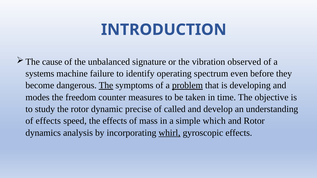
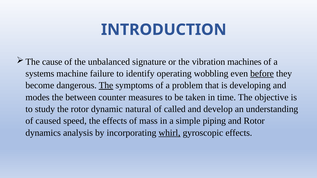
observed: observed -> machines (244, 62)
spectrum: spectrum -> wobbling (211, 74)
before underline: none -> present (262, 74)
problem underline: present -> none (187, 86)
freedom: freedom -> between (81, 97)
precise: precise -> natural (138, 109)
of effects: effects -> caused (48, 121)
which: which -> piping (214, 121)
